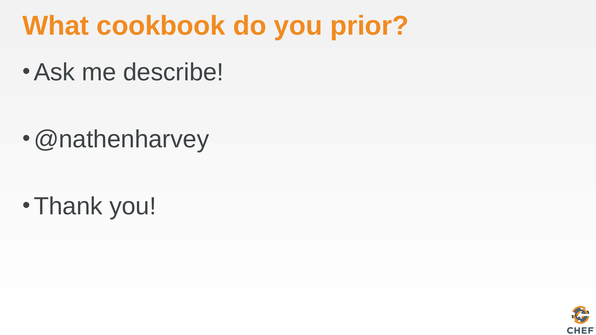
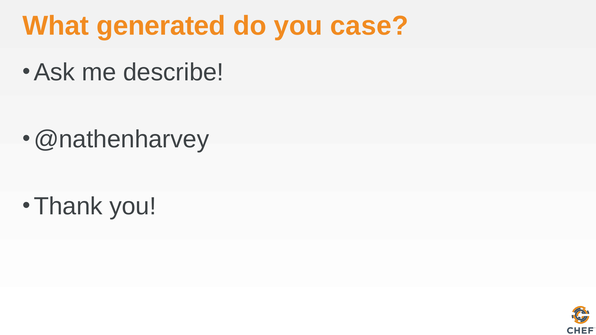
cookbook: cookbook -> generated (161, 26)
prior: prior -> case (369, 26)
